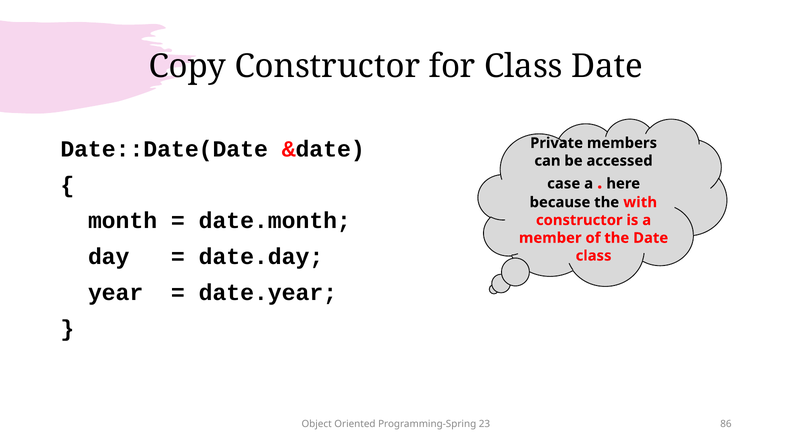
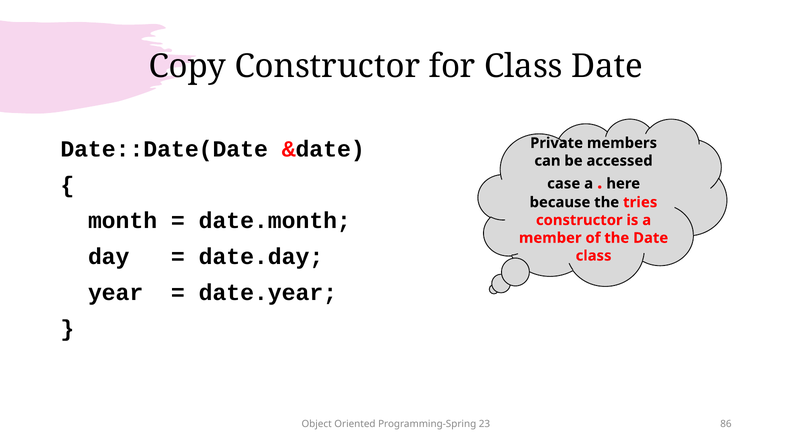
with: with -> tries (640, 203)
